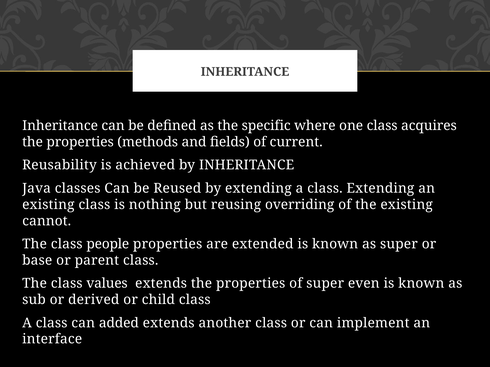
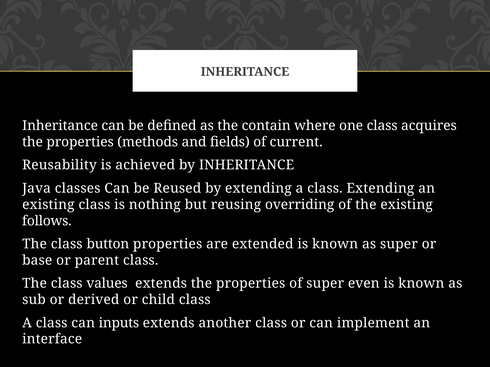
specific: specific -> contain (266, 126)
cannot: cannot -> follows (47, 221)
people: people -> button (108, 244)
added: added -> inputs (119, 323)
